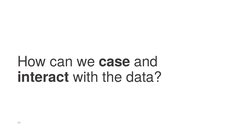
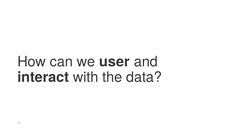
case: case -> user (114, 62)
